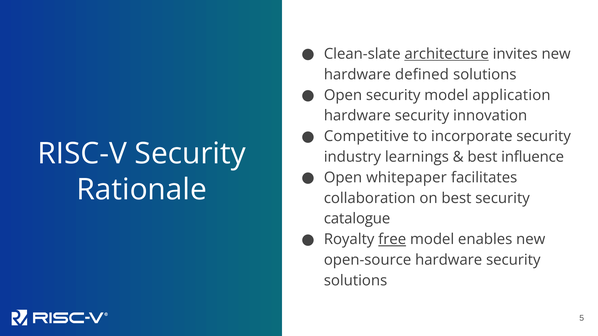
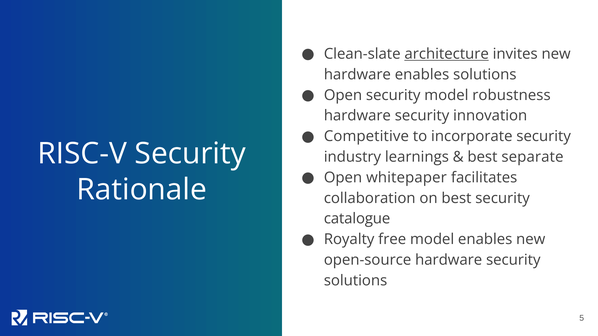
hardware defined: defined -> enables (422, 75)
application: application -> robustness (511, 95)
influence: influence -> separate (532, 157)
free underline: present -> none (392, 240)
